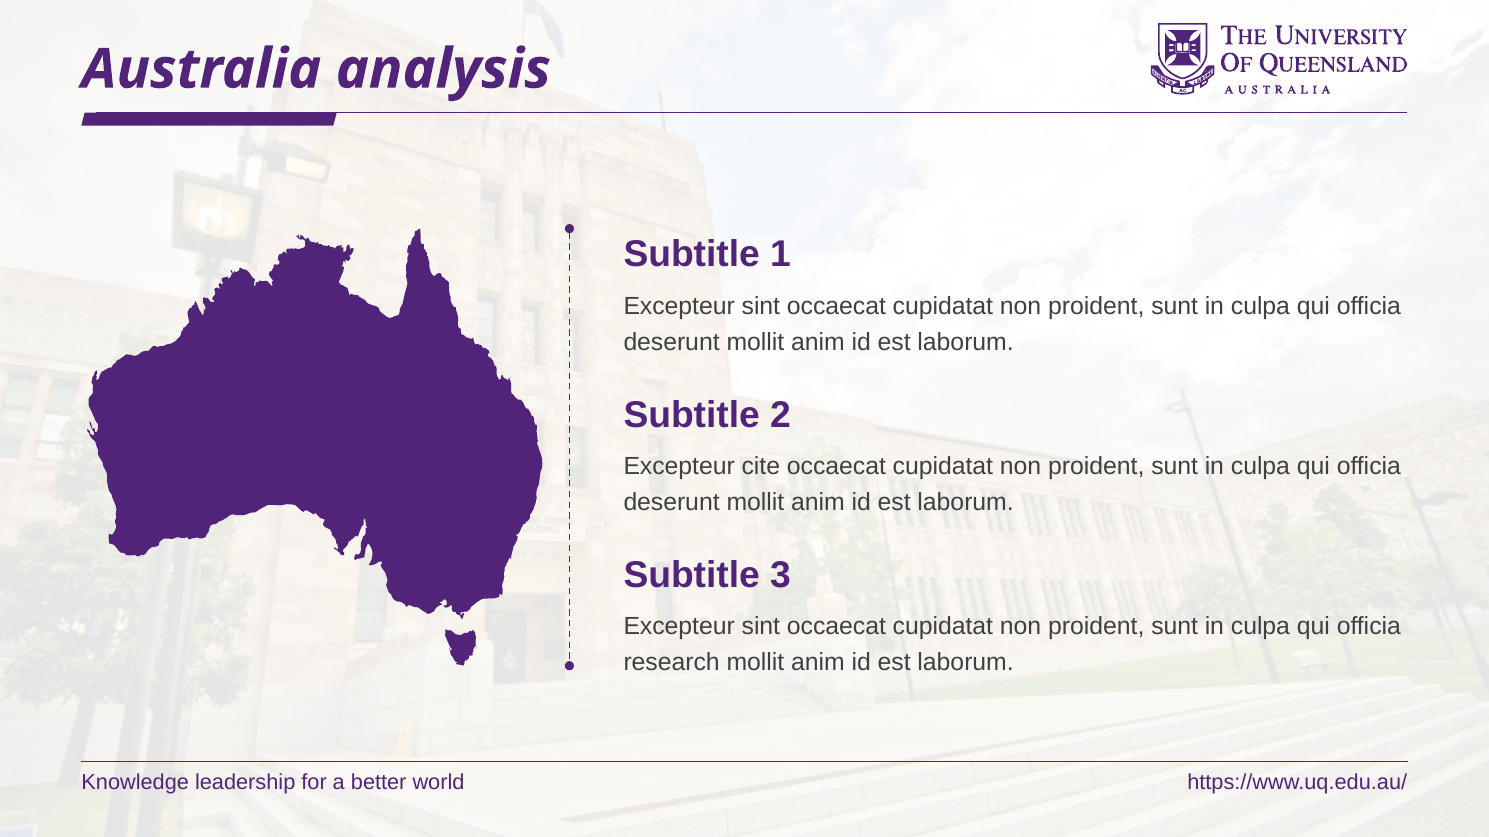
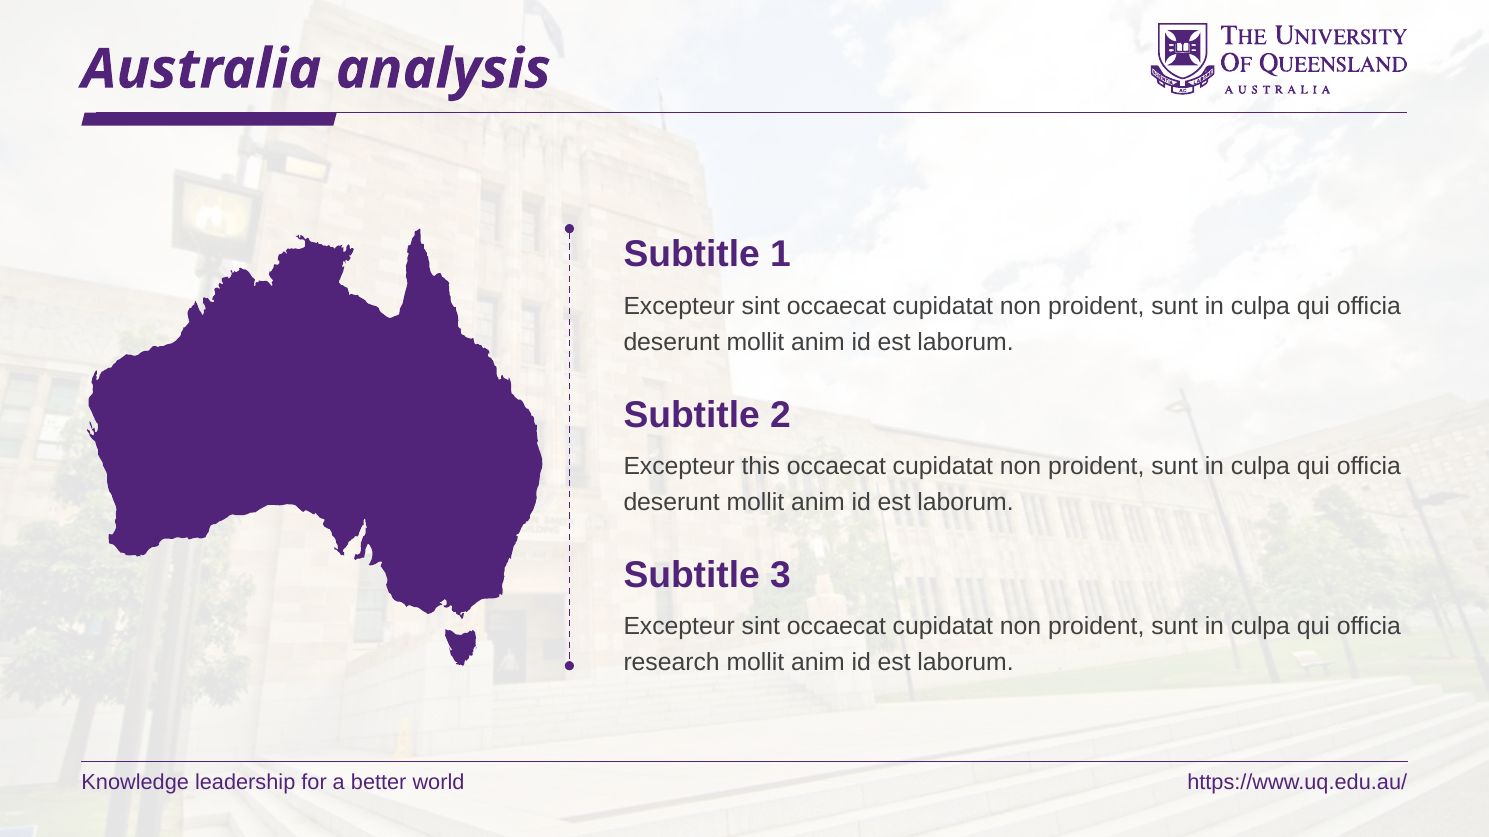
cite: cite -> this (761, 467)
